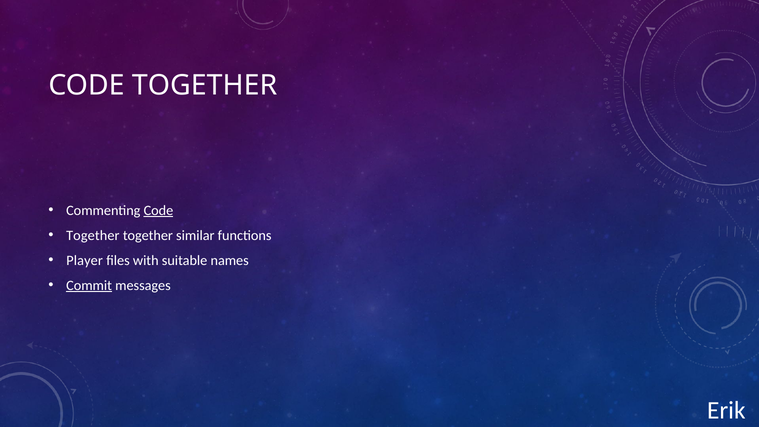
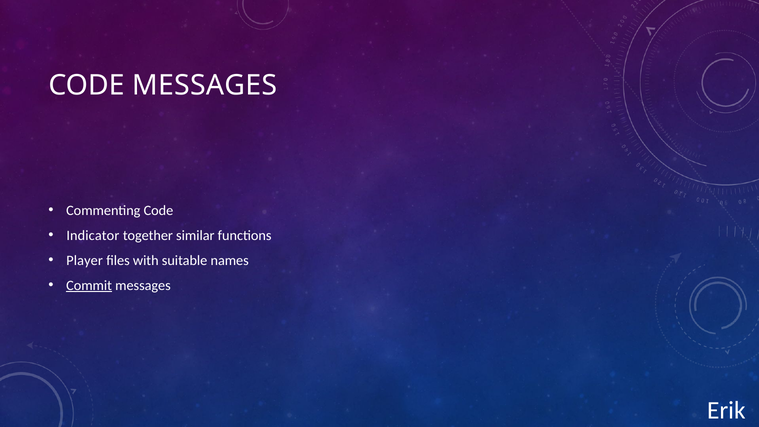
CODE TOGETHER: TOGETHER -> MESSAGES (204, 85)
Code underline: present -> none (158, 210)
Together: Together -> Indicator (93, 235)
